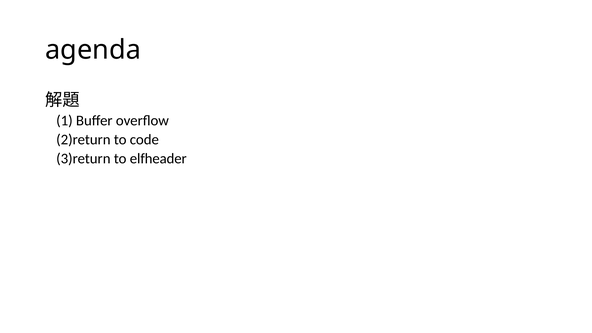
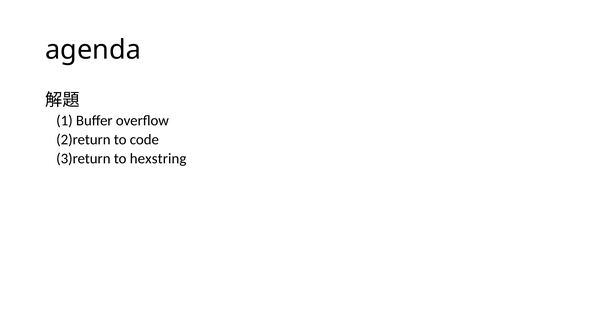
elfheader: elfheader -> hexstring (158, 159)
